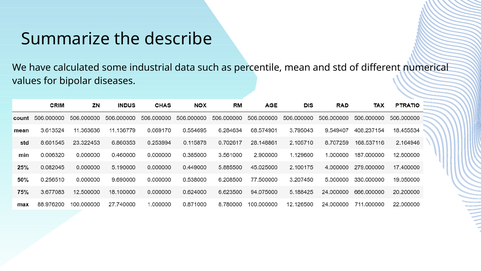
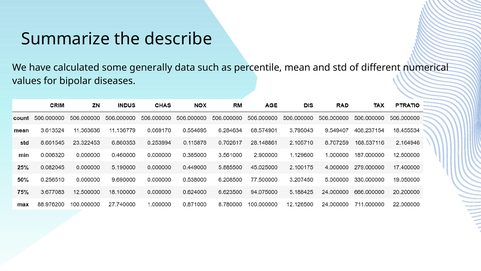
industrial: industrial -> generally (151, 67)
